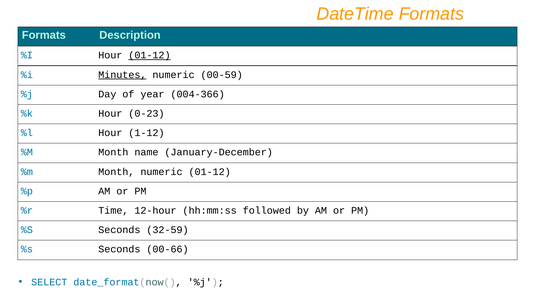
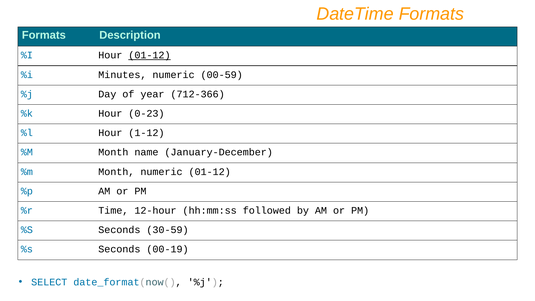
Minutes underline: present -> none (122, 75)
004-366: 004-366 -> 712-366 (198, 94)
32-59: 32-59 -> 30-59 (168, 230)
00-66: 00-66 -> 00-19 (168, 249)
